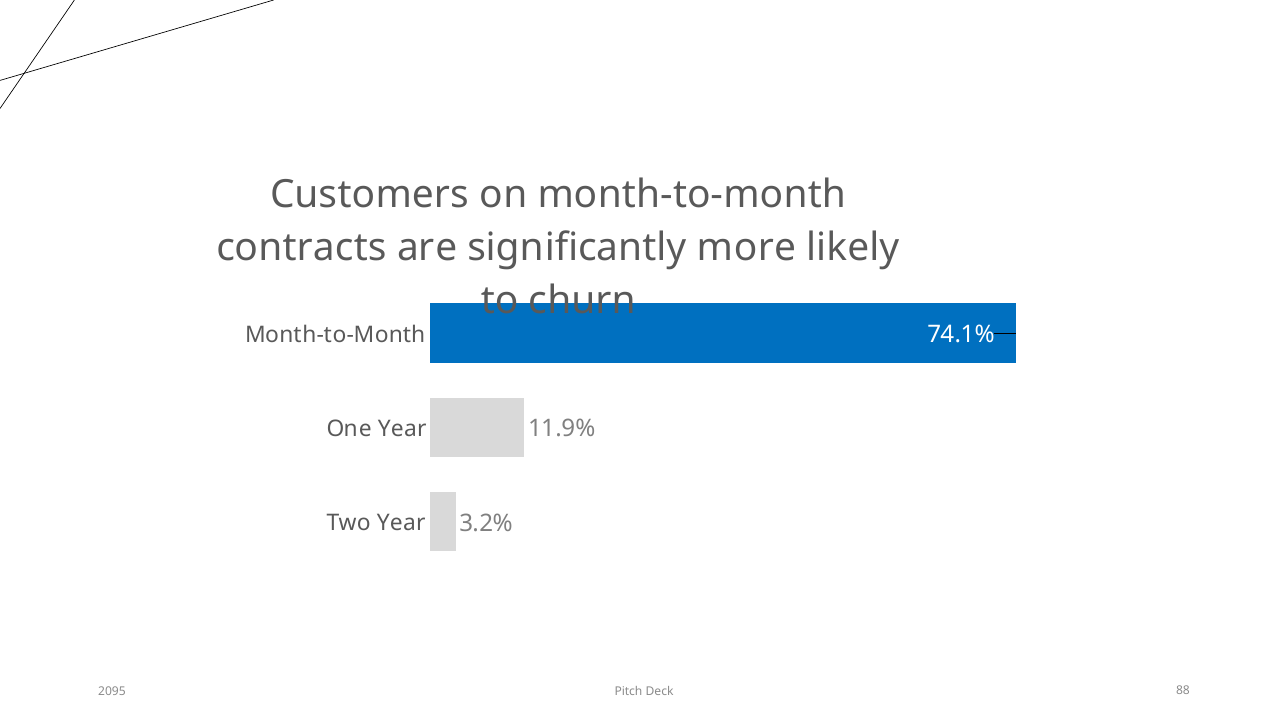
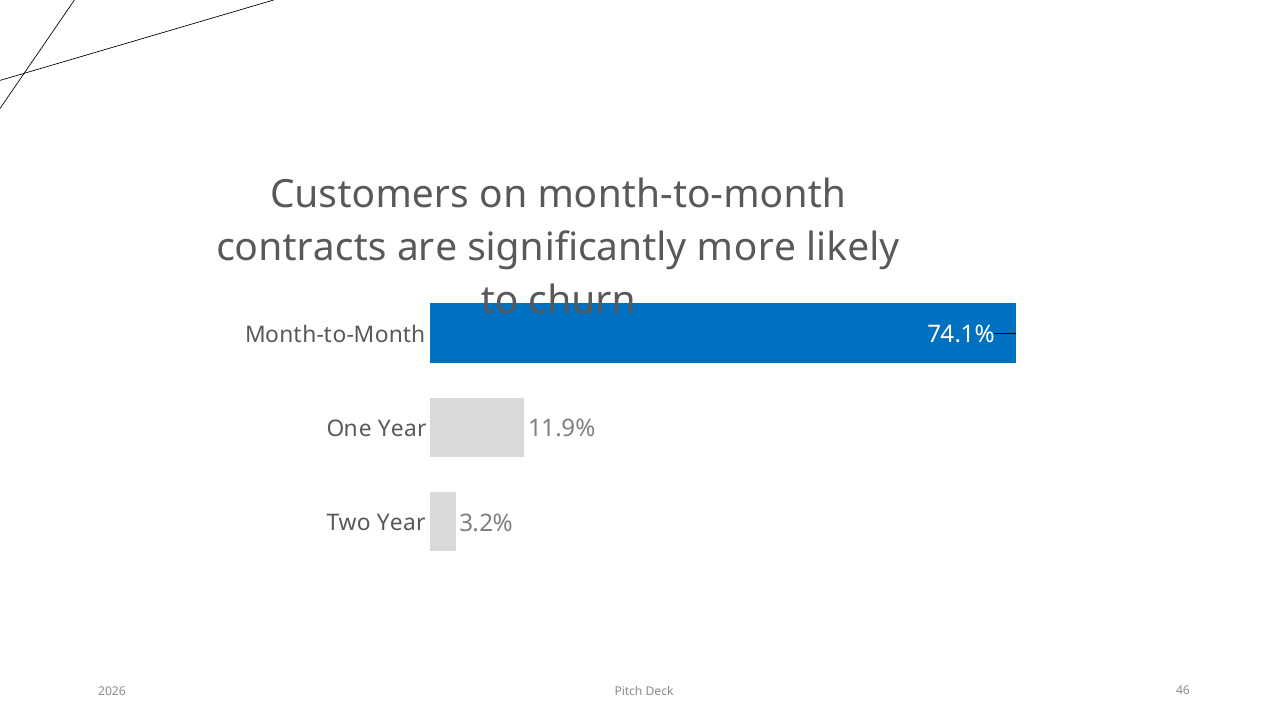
2095: 2095 -> 2026 (112, 692)
88: 88 -> 46 (1183, 691)
